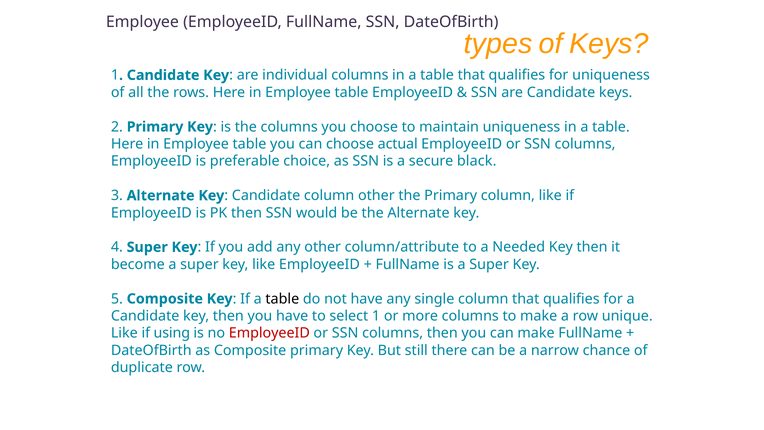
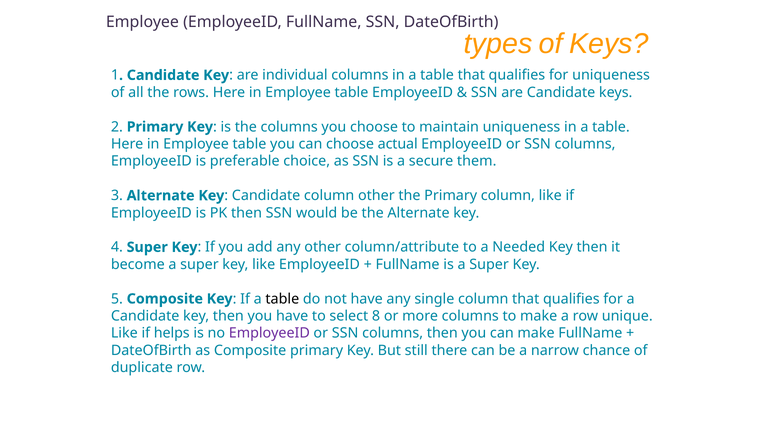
black: black -> them (477, 161)
select 1: 1 -> 8 (376, 316)
using: using -> helps (172, 333)
EmployeeID colour: red -> purple (269, 333)
